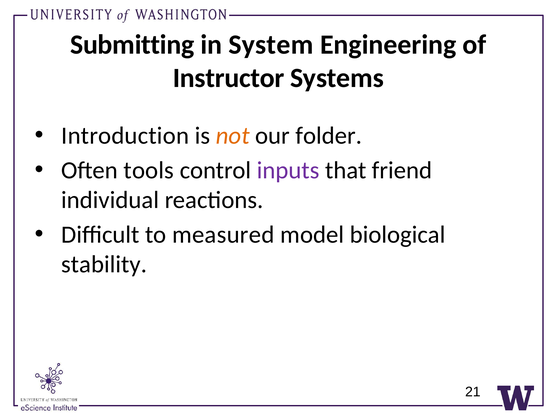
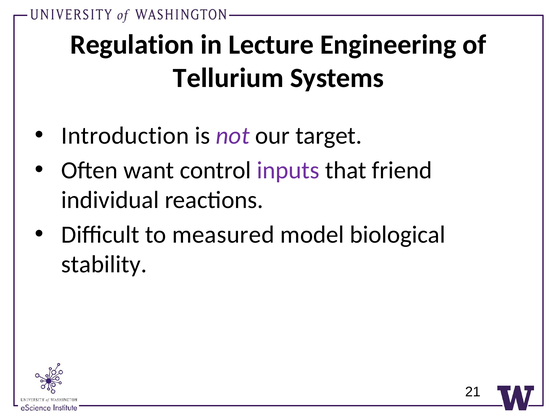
Submitting: Submitting -> Regulation (132, 45)
System: System -> Lecture (271, 45)
Instructor: Instructor -> Tellurium (228, 78)
not colour: orange -> purple (233, 136)
folder: folder -> target (329, 136)
tools: tools -> want (149, 171)
